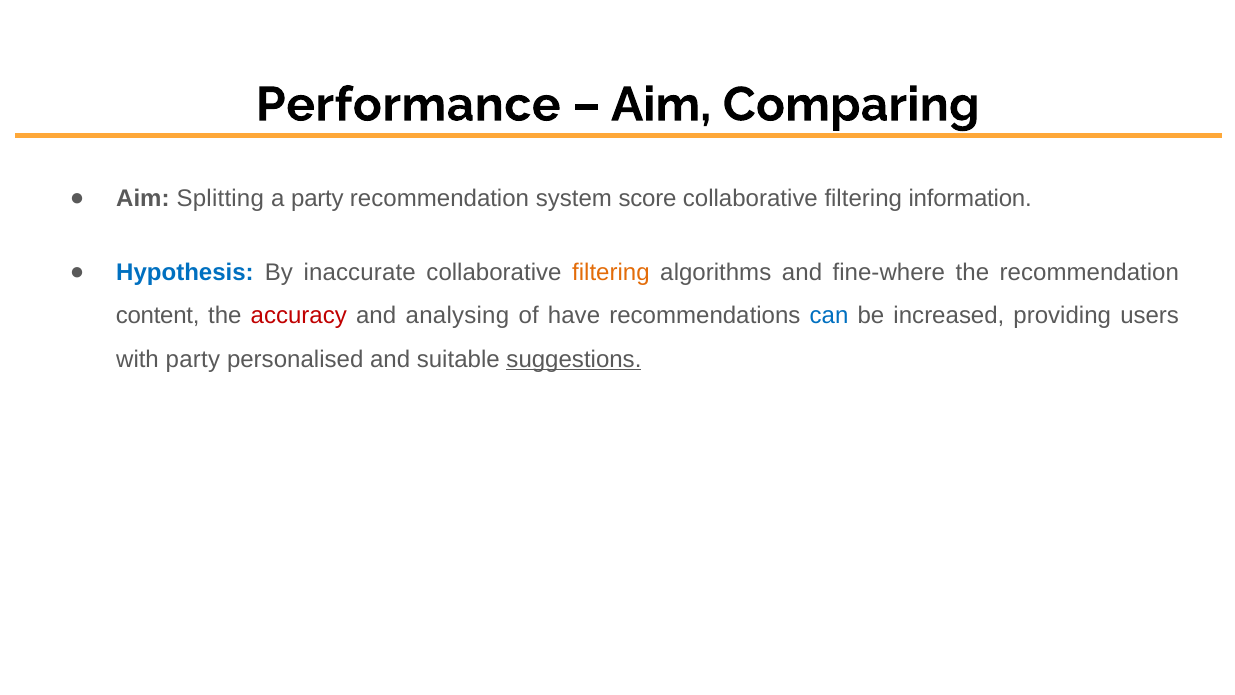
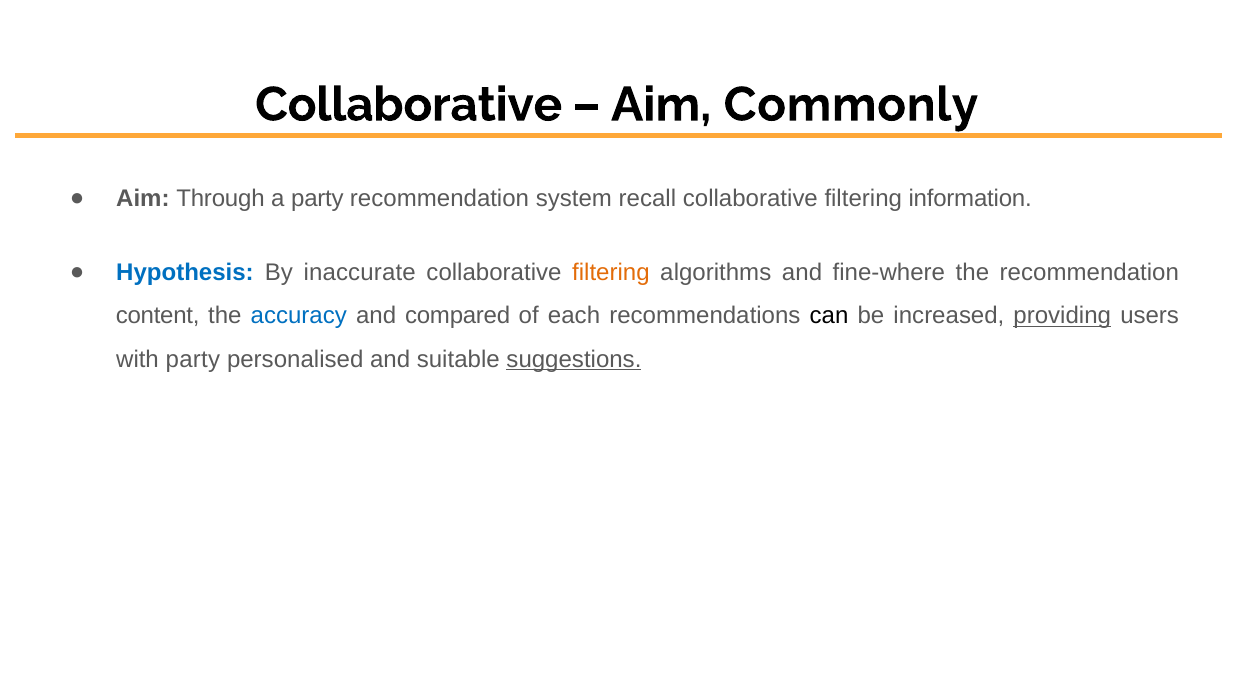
Performance: Performance -> Collaborative (409, 105)
Comparing: Comparing -> Commonly (851, 105)
Splitting: Splitting -> Through (220, 198)
score: score -> recall (647, 198)
accuracy colour: red -> blue (299, 316)
analysing: analysing -> compared (458, 316)
have: have -> each (574, 316)
can colour: blue -> black (829, 316)
providing underline: none -> present (1062, 316)
